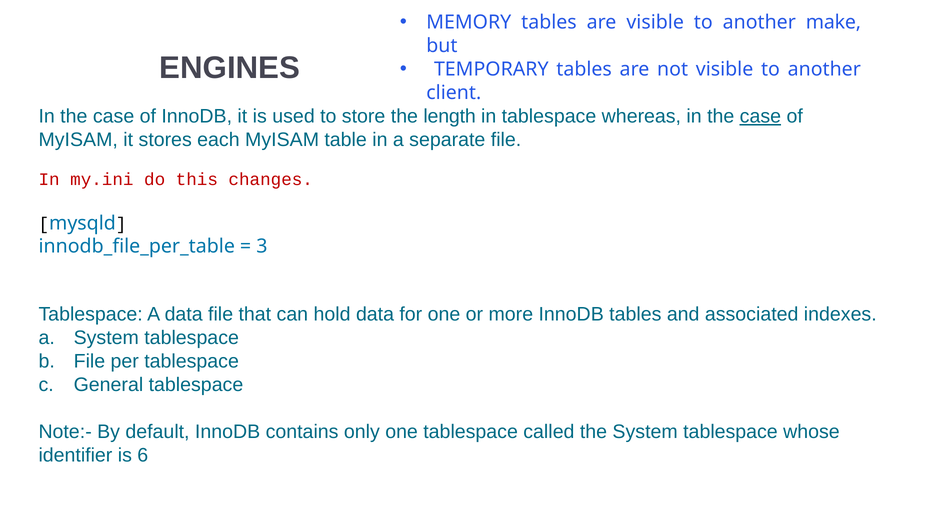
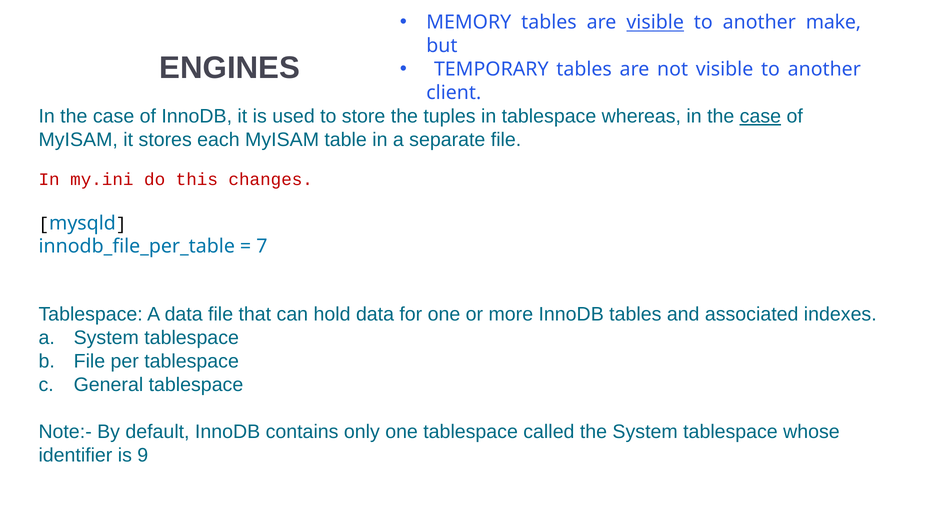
visible underline: none -> present (655, 22)
length: length -> tuples (450, 116)
3: 3 -> 7 (262, 246)
6: 6 -> 9 (143, 455)
